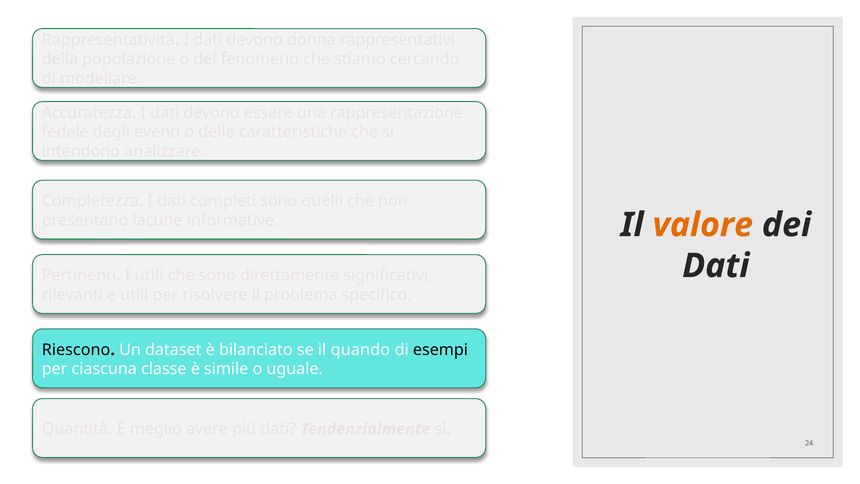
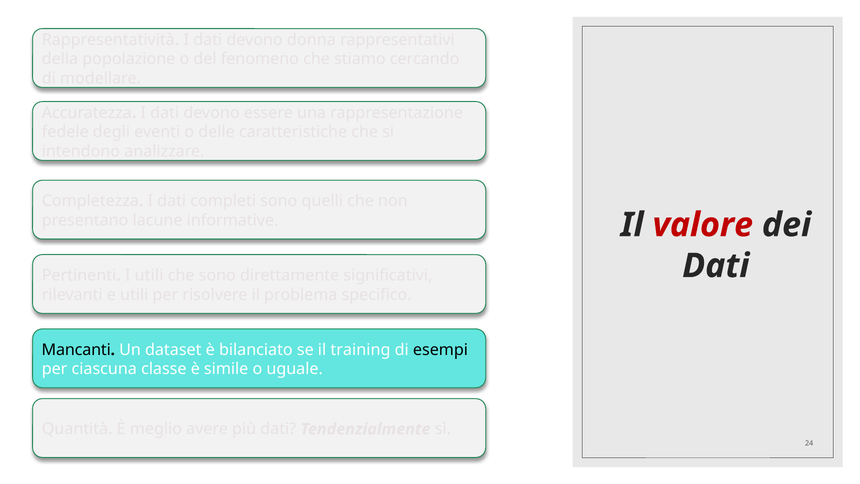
valore colour: orange -> red (703, 225)
Riescono: Riescono -> Mancanti (76, 350)
quando: quando -> training (360, 350)
